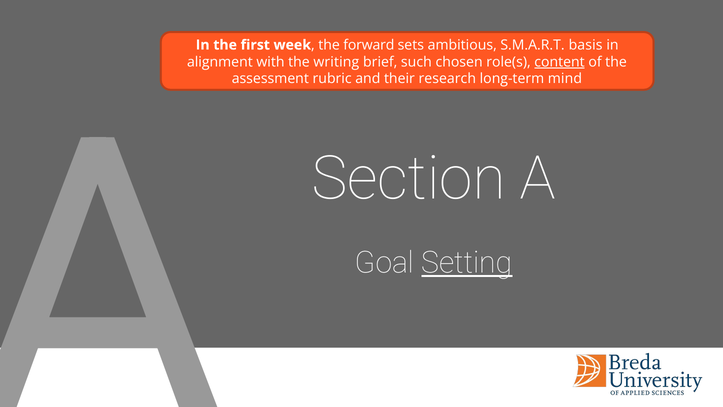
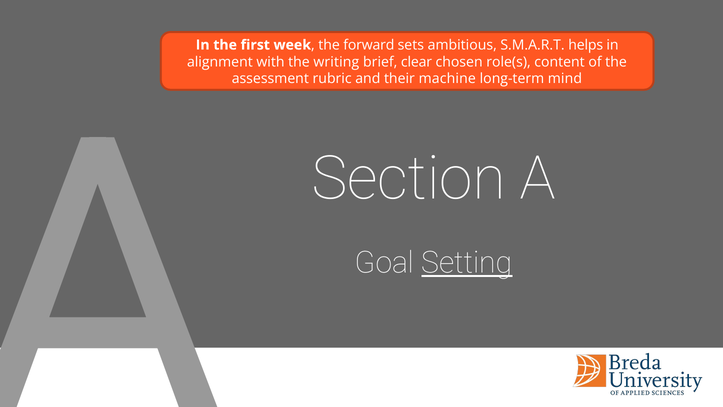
basis: basis -> helps (586, 45)
such: such -> clear (417, 62)
content underline: present -> none (560, 62)
research: research -> machine (447, 79)
